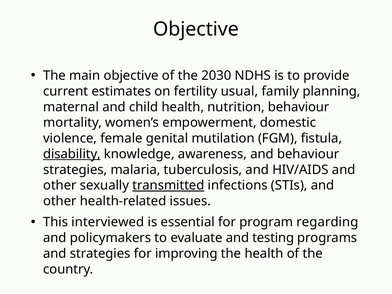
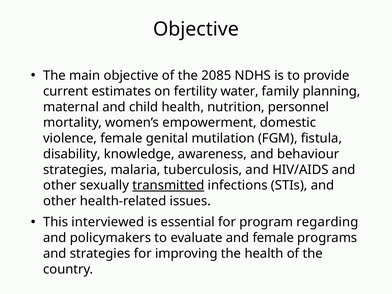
2030: 2030 -> 2085 (216, 76)
usual: usual -> water (240, 91)
nutrition behaviour: behaviour -> personnel (299, 107)
disability underline: present -> none (72, 154)
and testing: testing -> female (273, 238)
